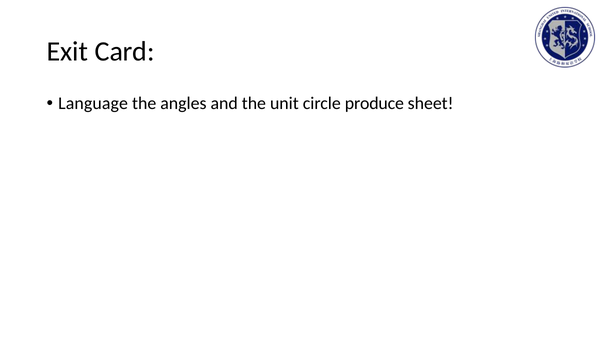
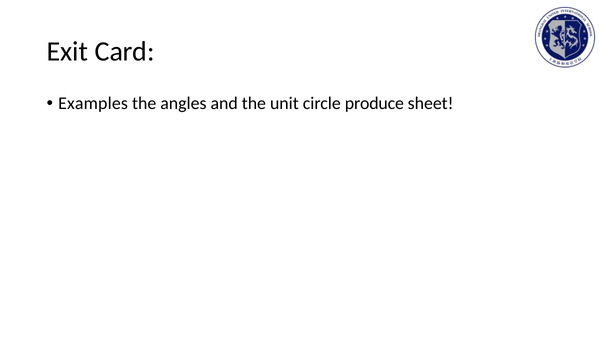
Language: Language -> Examples (93, 103)
